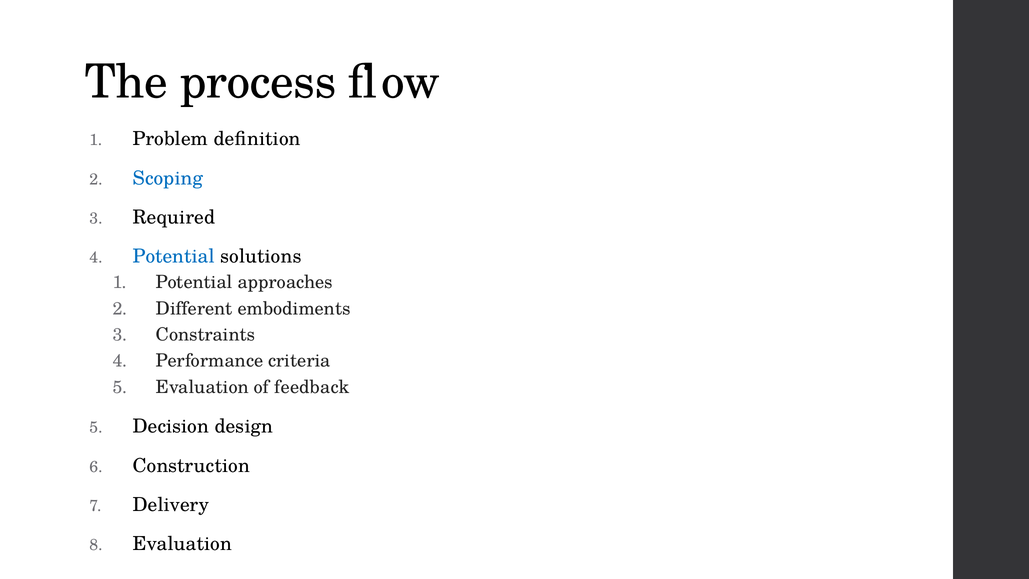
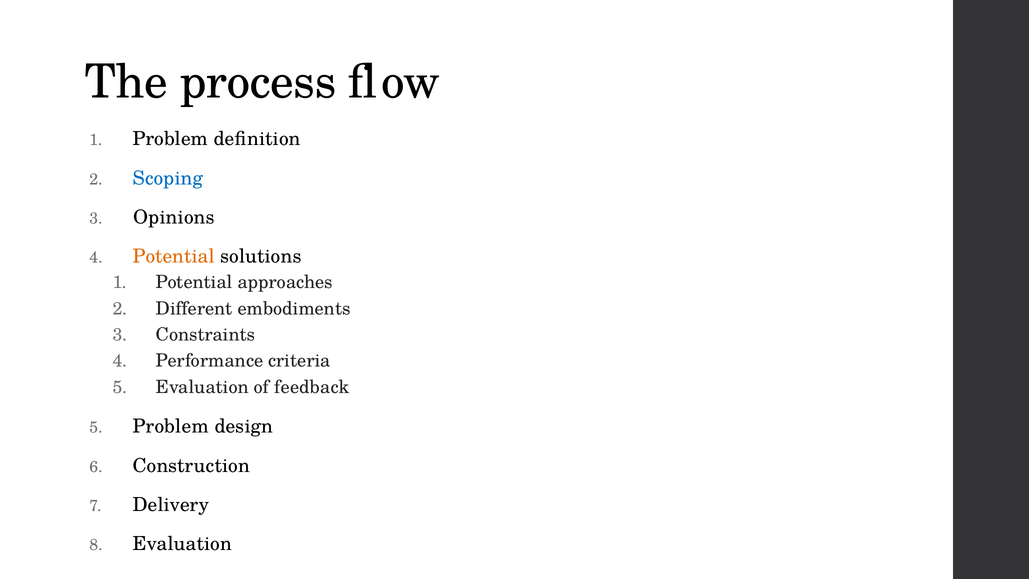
Required: Required -> Opinions (174, 217)
Potential colour: blue -> orange (174, 257)
Decision: Decision -> Problem (171, 426)
